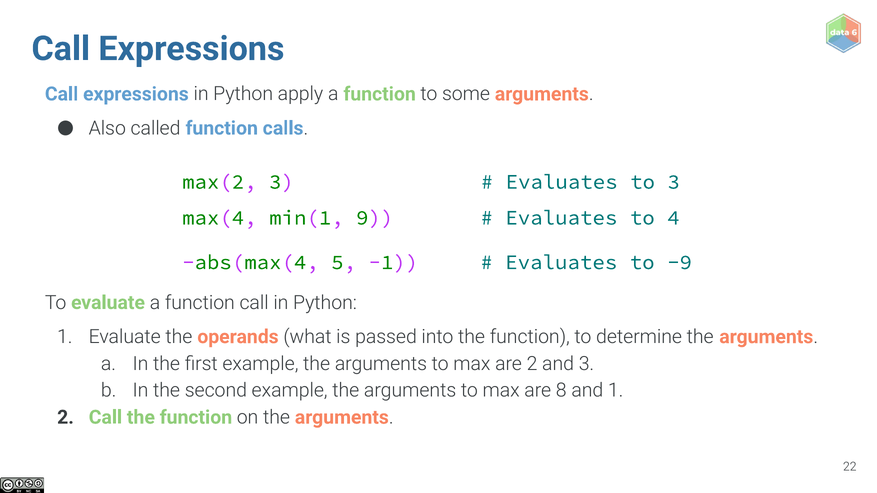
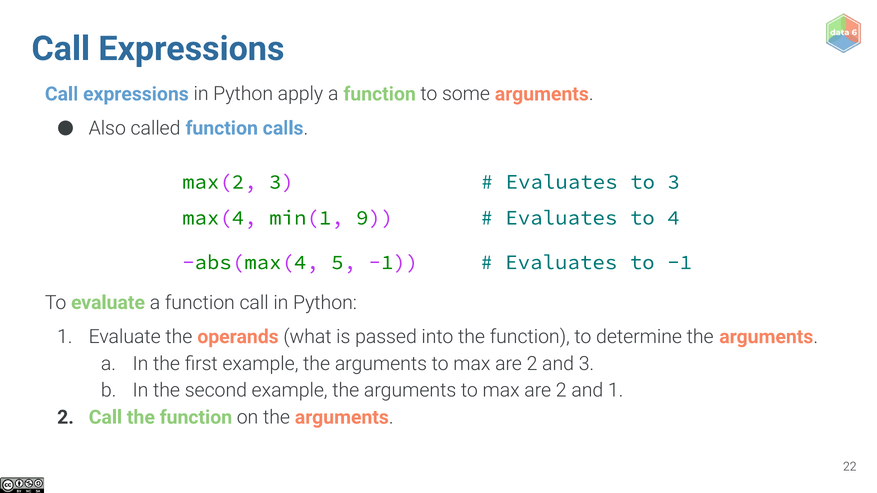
to -9: -9 -> -1 (680, 262)
8: 8 -> 2 (561, 391)
